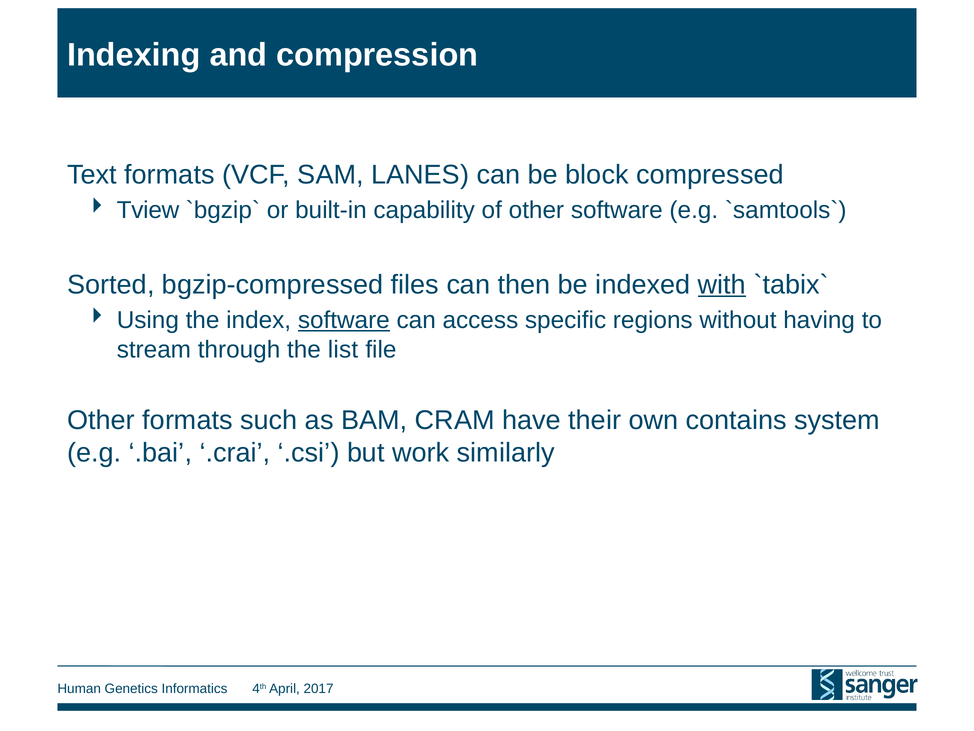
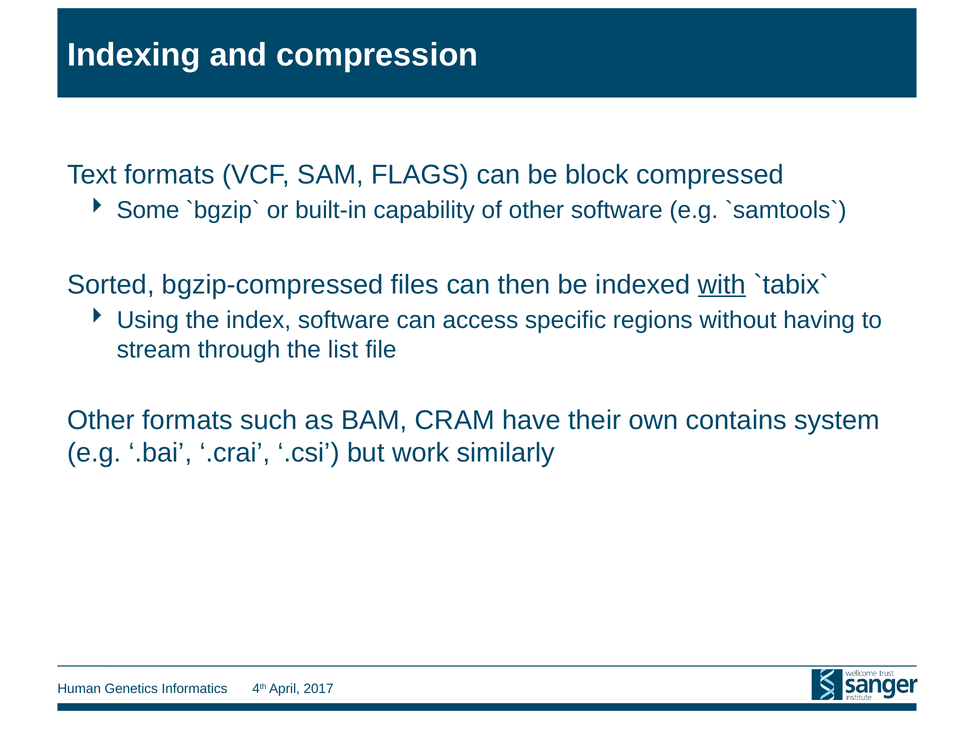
LANES: LANES -> FLAGS (420, 175)
Tview: Tview -> Some (148, 210)
software underline: present -> none (344, 320)
